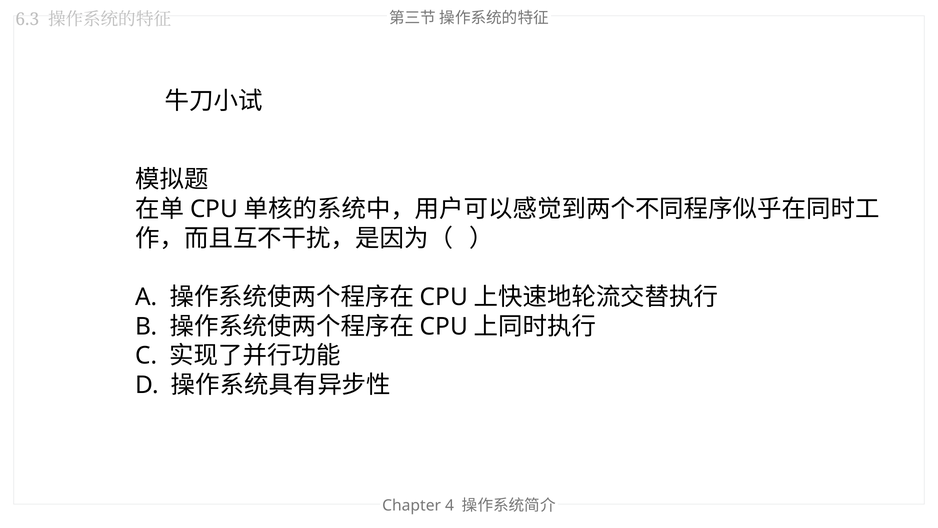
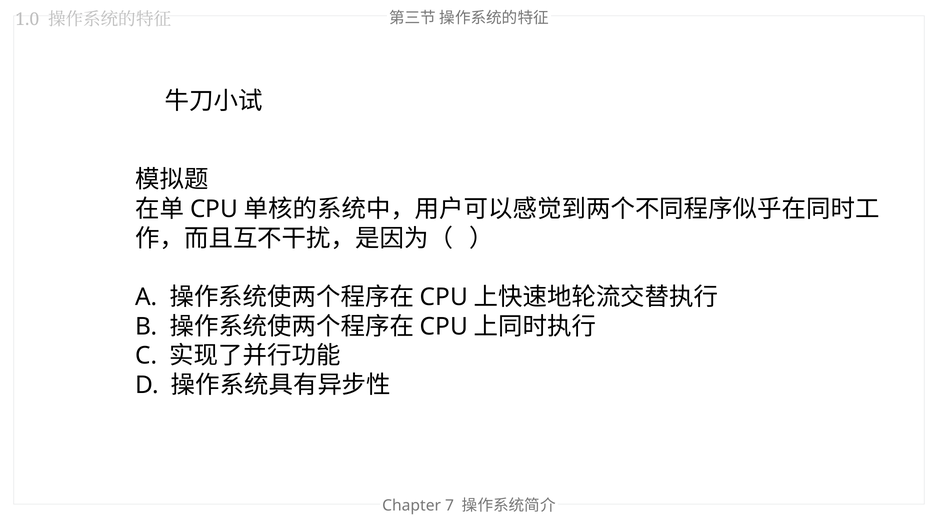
6.3: 6.3 -> 1.0 (27, 20)
4: 4 -> 7 (450, 505)
